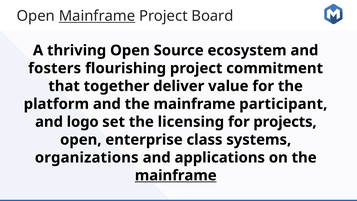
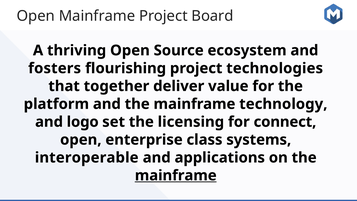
Mainframe underline: present -> none (97, 16)
commitment: commitment -> technologies (275, 68)
participant: participant -> technology (283, 104)
projects: projects -> connect (285, 122)
organizations: organizations -> interoperable (87, 157)
